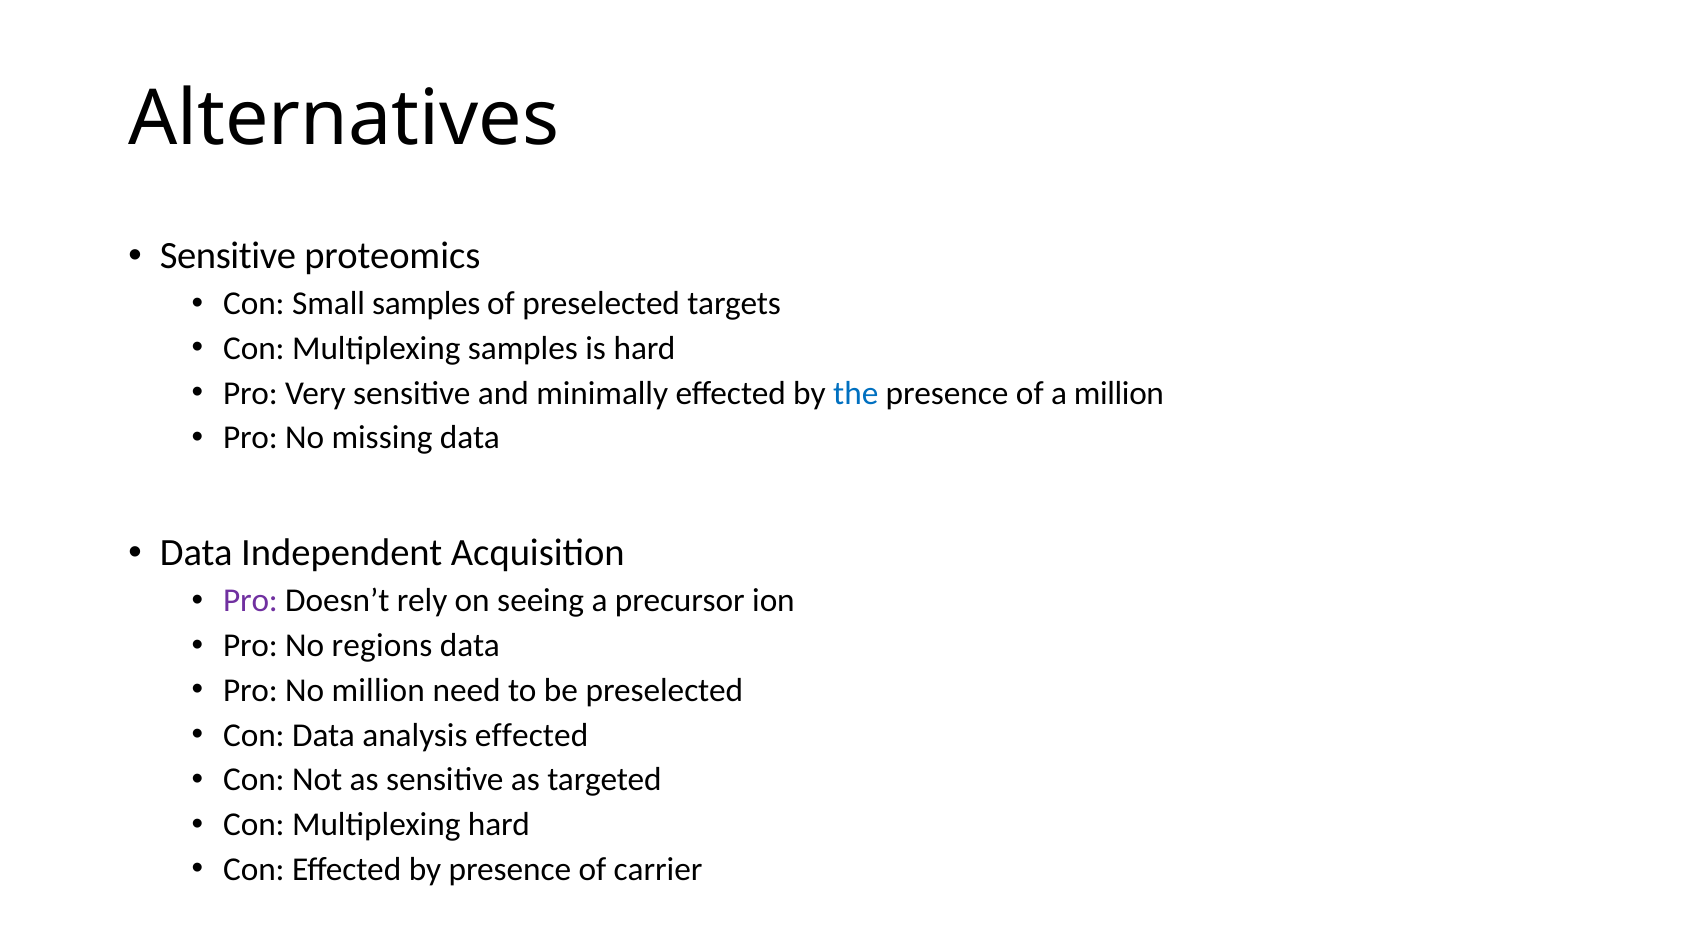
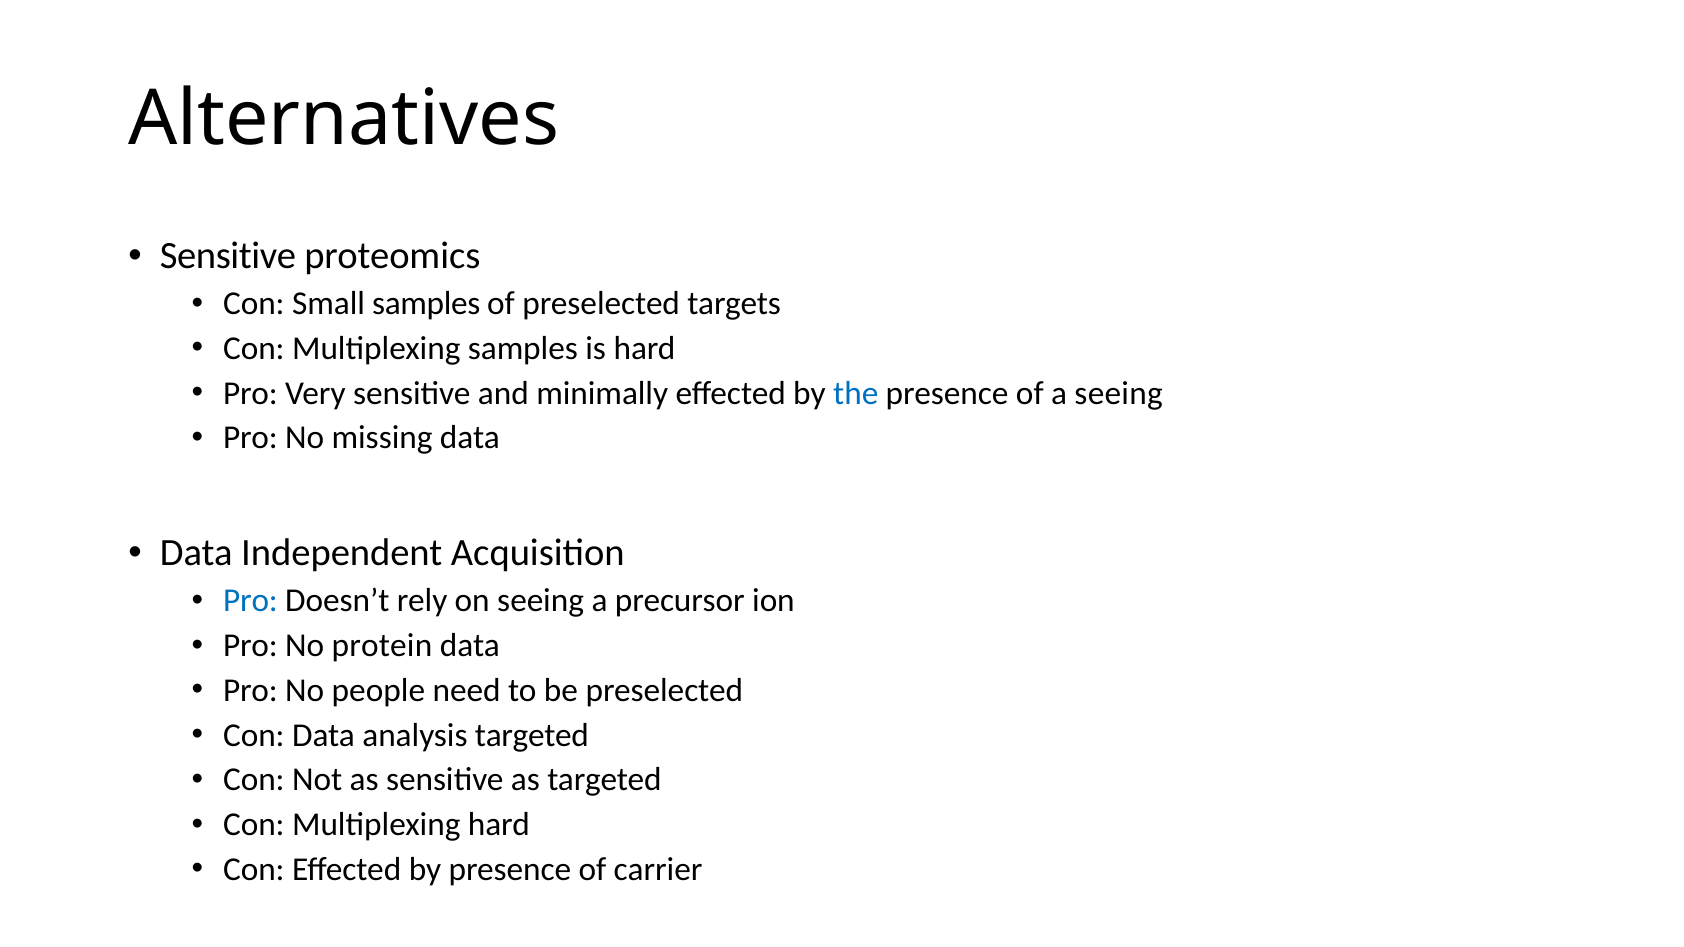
a million: million -> seeing (1119, 393)
Pro colour: purple -> blue (250, 601)
regions: regions -> protein (382, 646)
No million: million -> people (378, 691)
analysis effected: effected -> targeted (532, 735)
